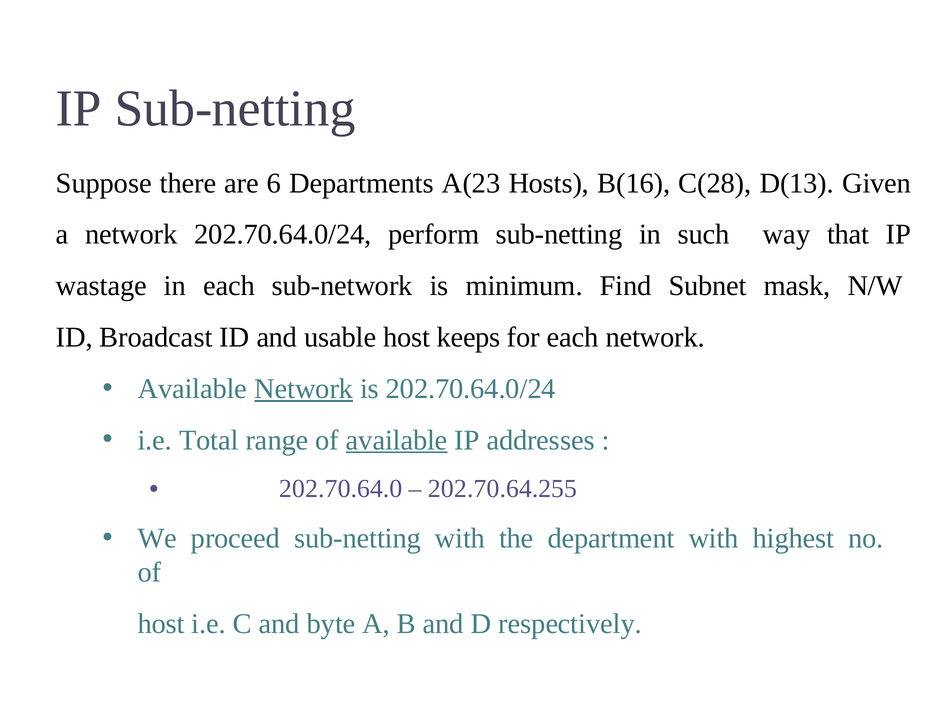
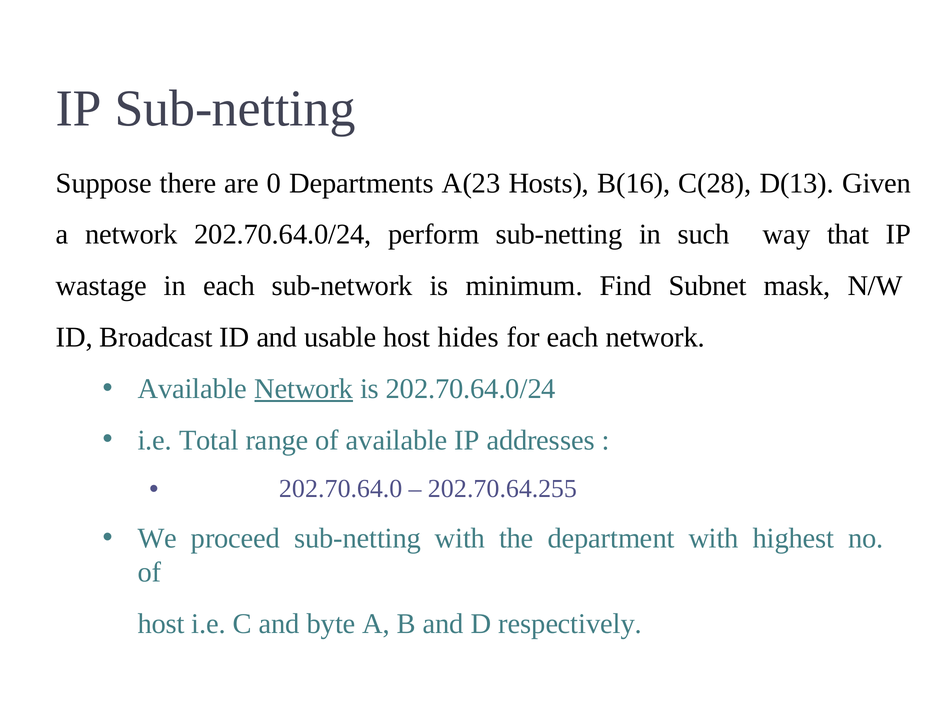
6: 6 -> 0 (274, 183)
keeps: keeps -> hides (468, 337)
available underline: present -> none (397, 440)
